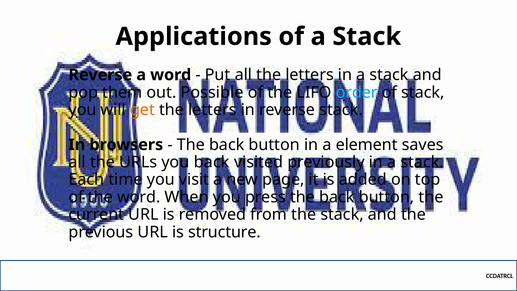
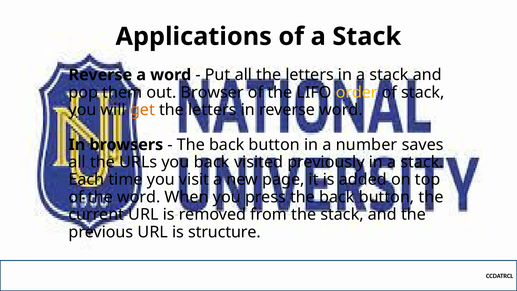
Possible: Possible -> Browser (212, 92)
order colour: light blue -> yellow (357, 92)
reverse stack: stack -> word (341, 110)
element: element -> number (367, 145)
